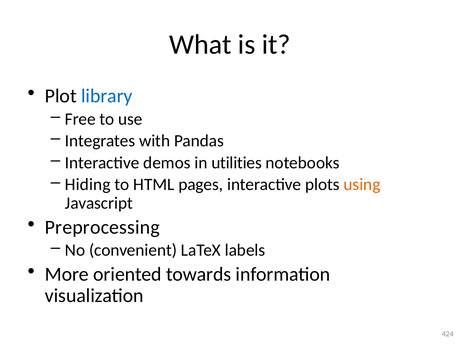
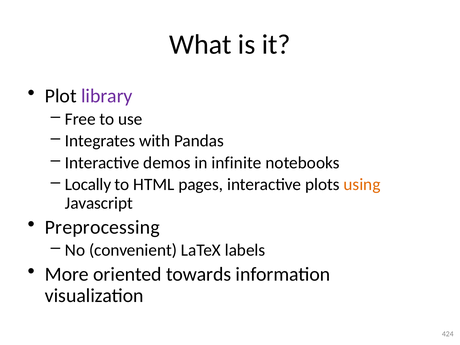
library colour: blue -> purple (107, 96)
utilities: utilities -> infinite (236, 163)
Hiding: Hiding -> Locally (88, 185)
